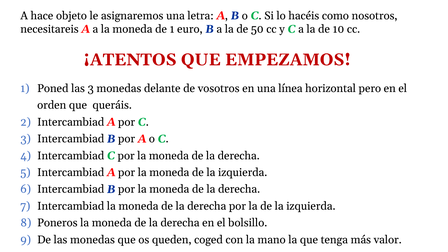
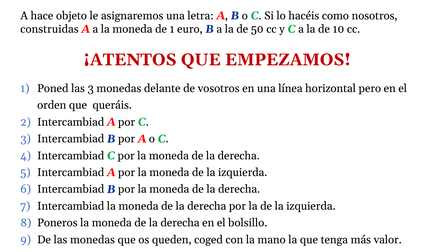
necesitareis: necesitareis -> construidas (50, 29)
